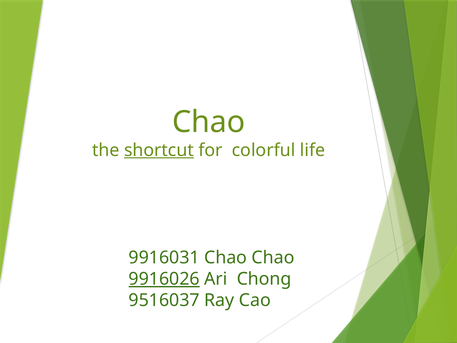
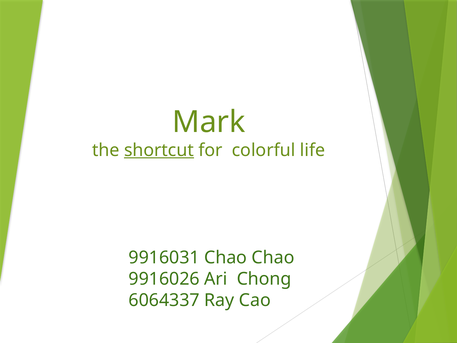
Chao: Chao -> Mark (209, 122)
9916026 underline: present -> none (164, 279)
9516037: 9516037 -> 6064337 (164, 300)
